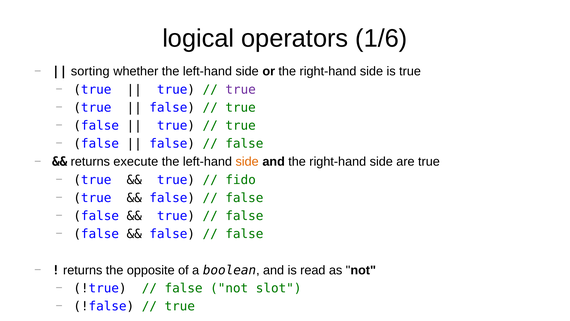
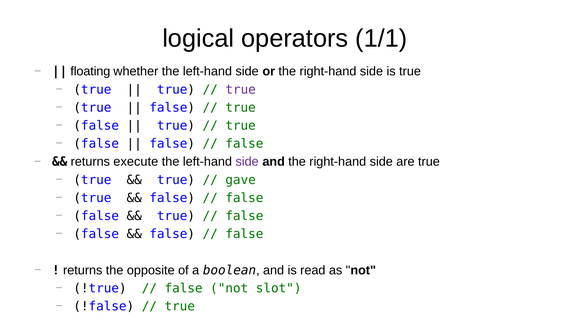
1/6: 1/6 -> 1/1 (381, 38)
sorting: sorting -> floating (90, 71)
side colour: orange -> purple (247, 162)
fido: fido -> gave (241, 180)
